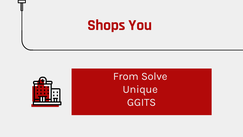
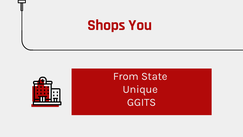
Solve: Solve -> State (154, 76)
